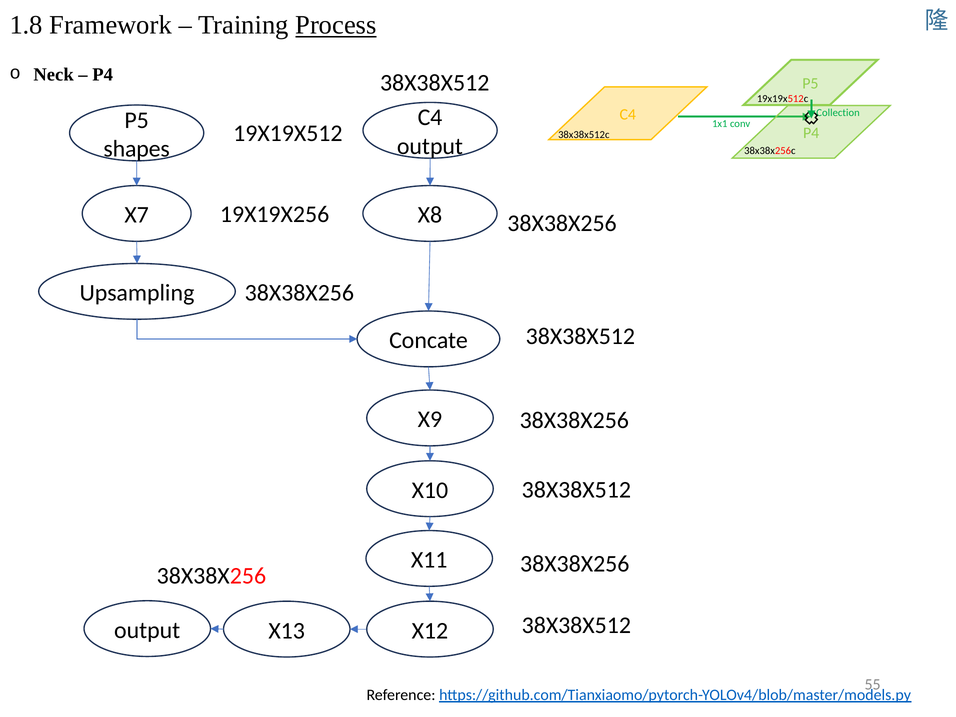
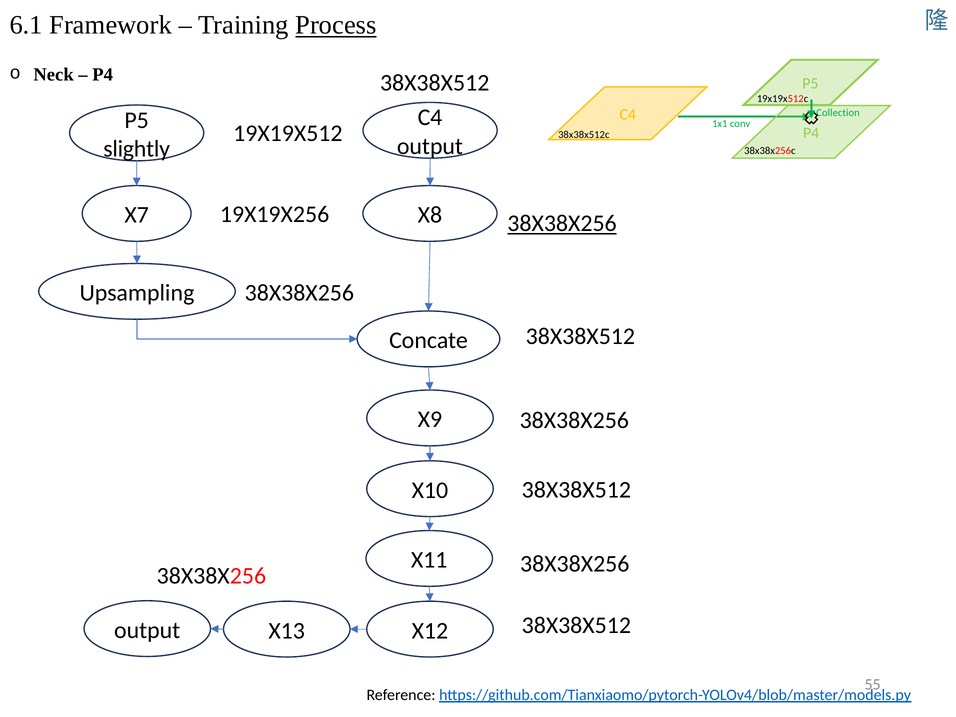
1.8: 1.8 -> 6.1 (26, 25)
shapes: shapes -> slightly (137, 149)
38X38X256 underline: none -> present (562, 224)
